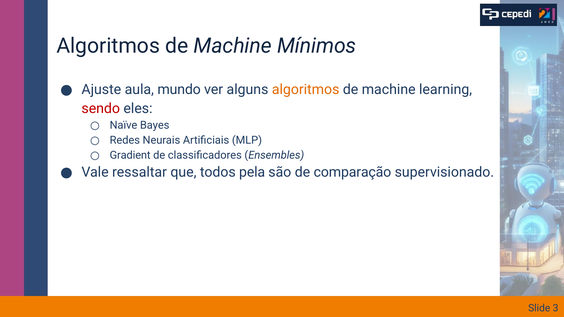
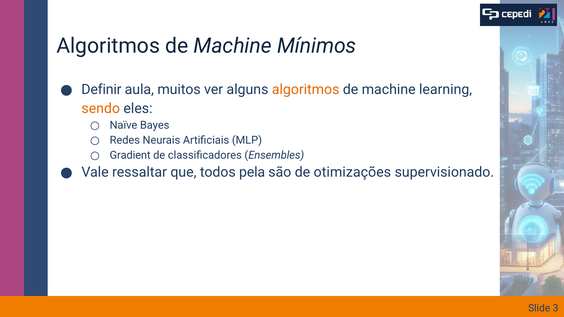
Ajuste: Ajuste -> Definir (101, 90)
mundo: mundo -> muitos (179, 90)
sendo colour: red -> orange (101, 109)
comparação: comparação -> otimizações (352, 172)
